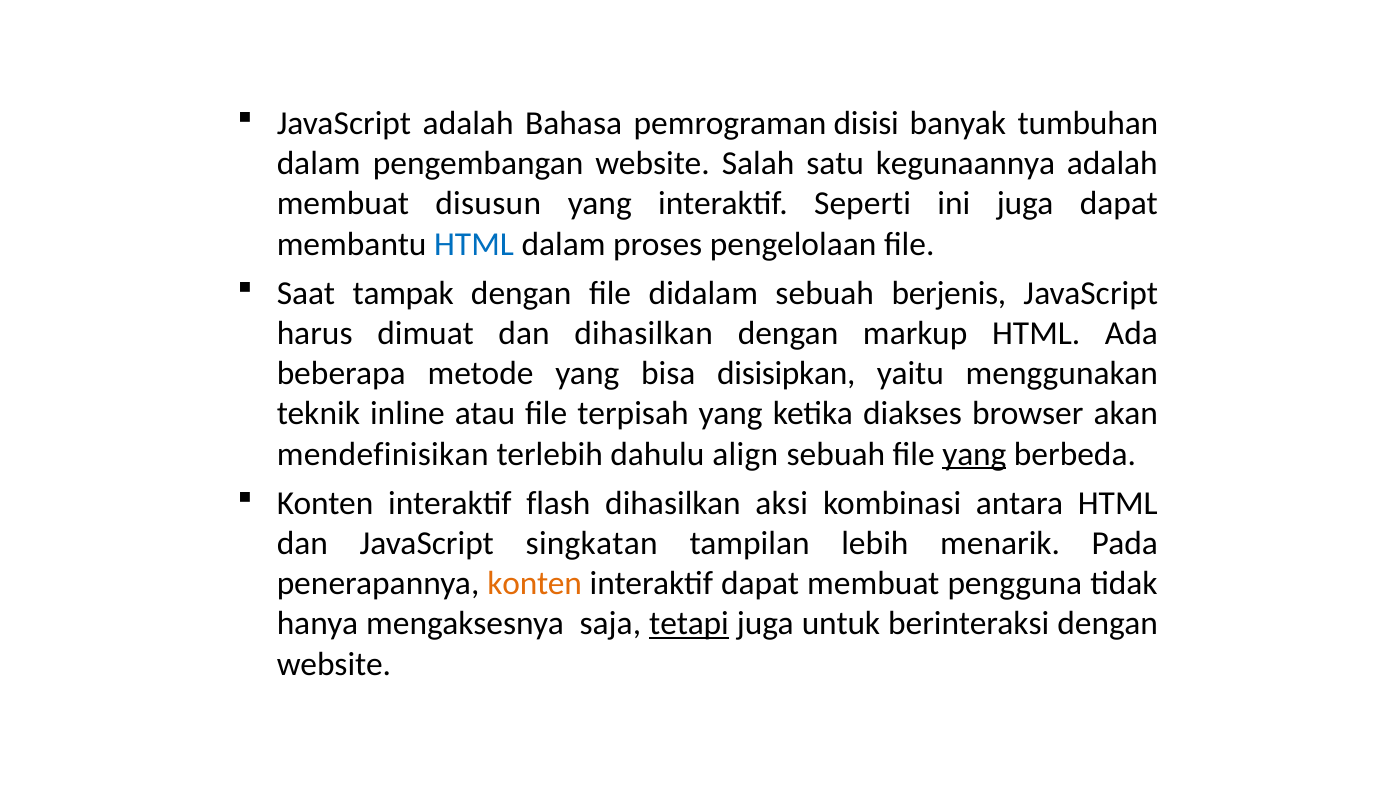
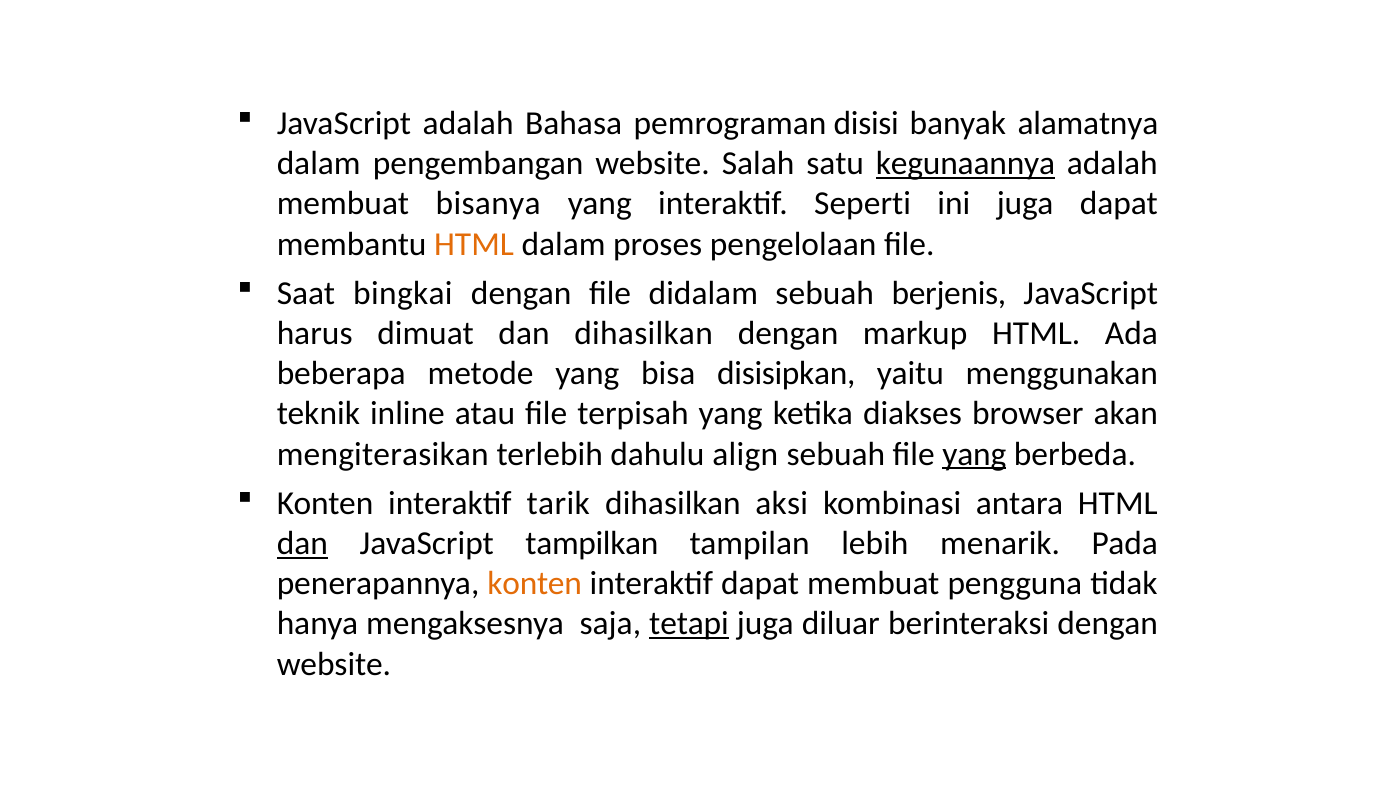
tumbuhan: tumbuhan -> alamatnya (1088, 124)
kegunaannya underline: none -> present (966, 164)
disusun: disusun -> bisanya (488, 204)
HTML colour: blue -> orange (474, 244)
tampak: tampak -> bingkai (403, 293)
mendefinisikan: mendefinisikan -> mengiterasikan (383, 454)
flash: flash -> tarik (558, 503)
dan underline: none -> present (302, 544)
singkatan: singkatan -> tampilkan (592, 544)
untuk: untuk -> diluar (841, 624)
